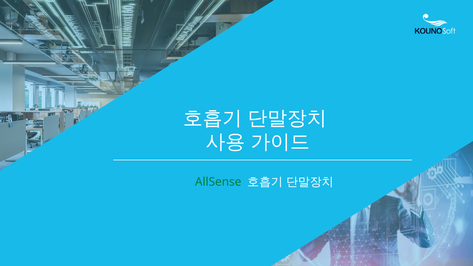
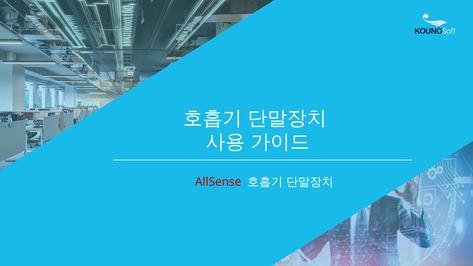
AllSense colour: green -> red (218, 182)
